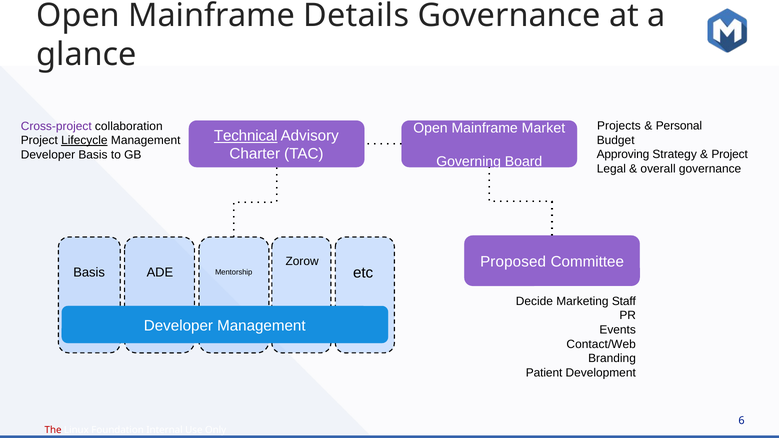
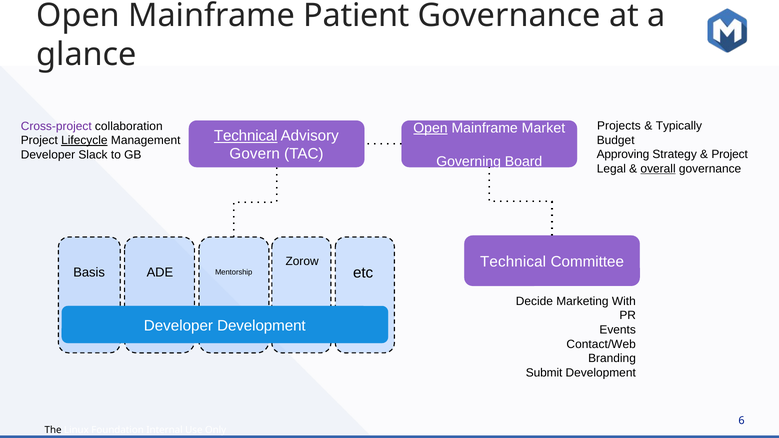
Details: Details -> Patient (357, 15)
Personal: Personal -> Typically (679, 126)
Open underline: none -> present (430, 128)
Charter: Charter -> Govern (255, 154)
Developer Basis: Basis -> Slack (93, 155)
overall underline: none -> present (658, 169)
Proposed: Proposed -> Technical (513, 262)
Staff: Staff -> With (624, 301)
Developer Management: Management -> Development (261, 326)
Patient: Patient -> Submit (544, 373)
The colour: red -> black (53, 430)
